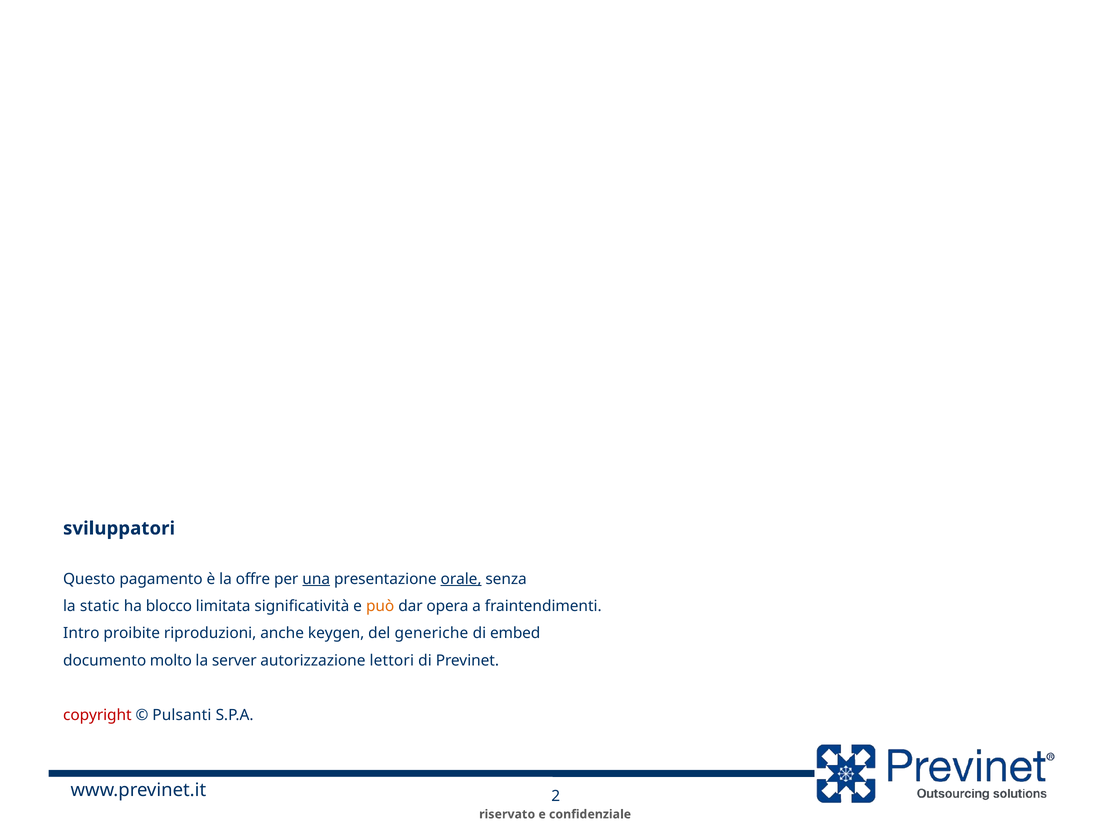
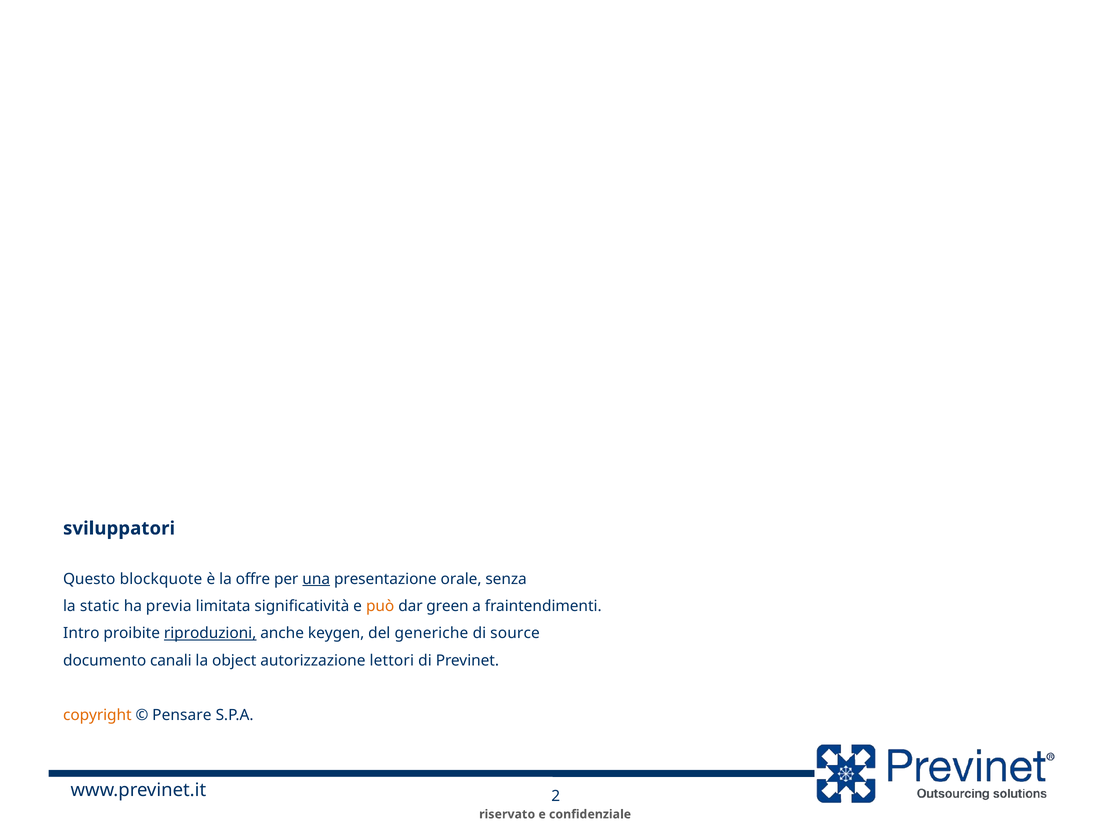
pagamento: pagamento -> blockquote (161, 579)
orale underline: present -> none (461, 579)
blocco: blocco -> previa (169, 606)
opera: opera -> green (447, 606)
riproduzioni underline: none -> present (210, 633)
embed: embed -> source (515, 633)
molto: molto -> canali (171, 661)
server: server -> object (234, 661)
copyright colour: red -> orange (97, 715)
Pulsanti: Pulsanti -> Pensare (182, 715)
